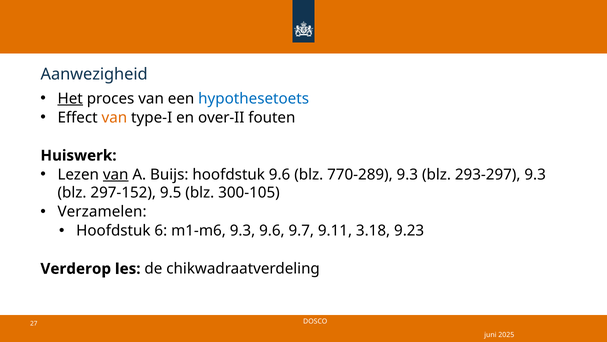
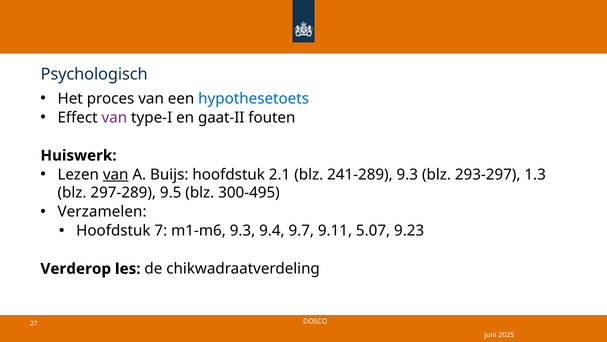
Aanwezigheid: Aanwezigheid -> Psychologisch (94, 74)
Het underline: present -> none (70, 98)
van colour: orange -> purple (114, 117)
over-II: over-II -> gaat-II (221, 117)
hoofdstuk 9.6: 9.6 -> 2.1 (280, 174)
770-289: 770-289 -> 241-289 (360, 174)
293-297 9.3: 9.3 -> 1.3 (535, 174)
297-152: 297-152 -> 297-289 (123, 193)
300-105: 300-105 -> 300-495 (249, 193)
6: 6 -> 7 (161, 230)
9.3 9.6: 9.6 -> 9.4 (272, 230)
3.18: 3.18 -> 5.07 (373, 230)
